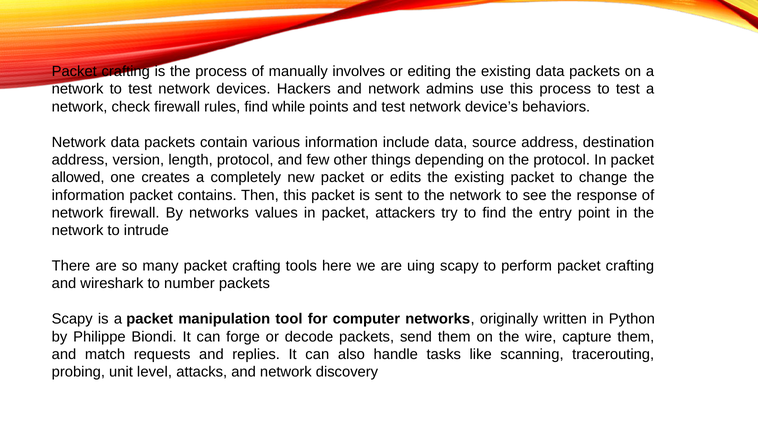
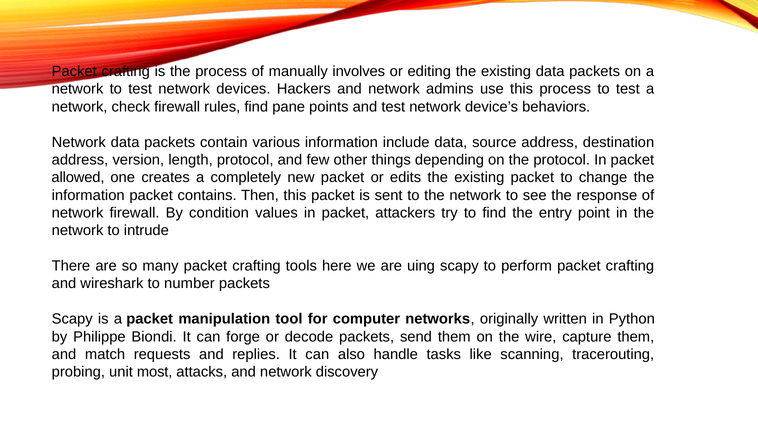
while: while -> pane (289, 107)
By networks: networks -> condition (219, 213)
level: level -> most (155, 372)
